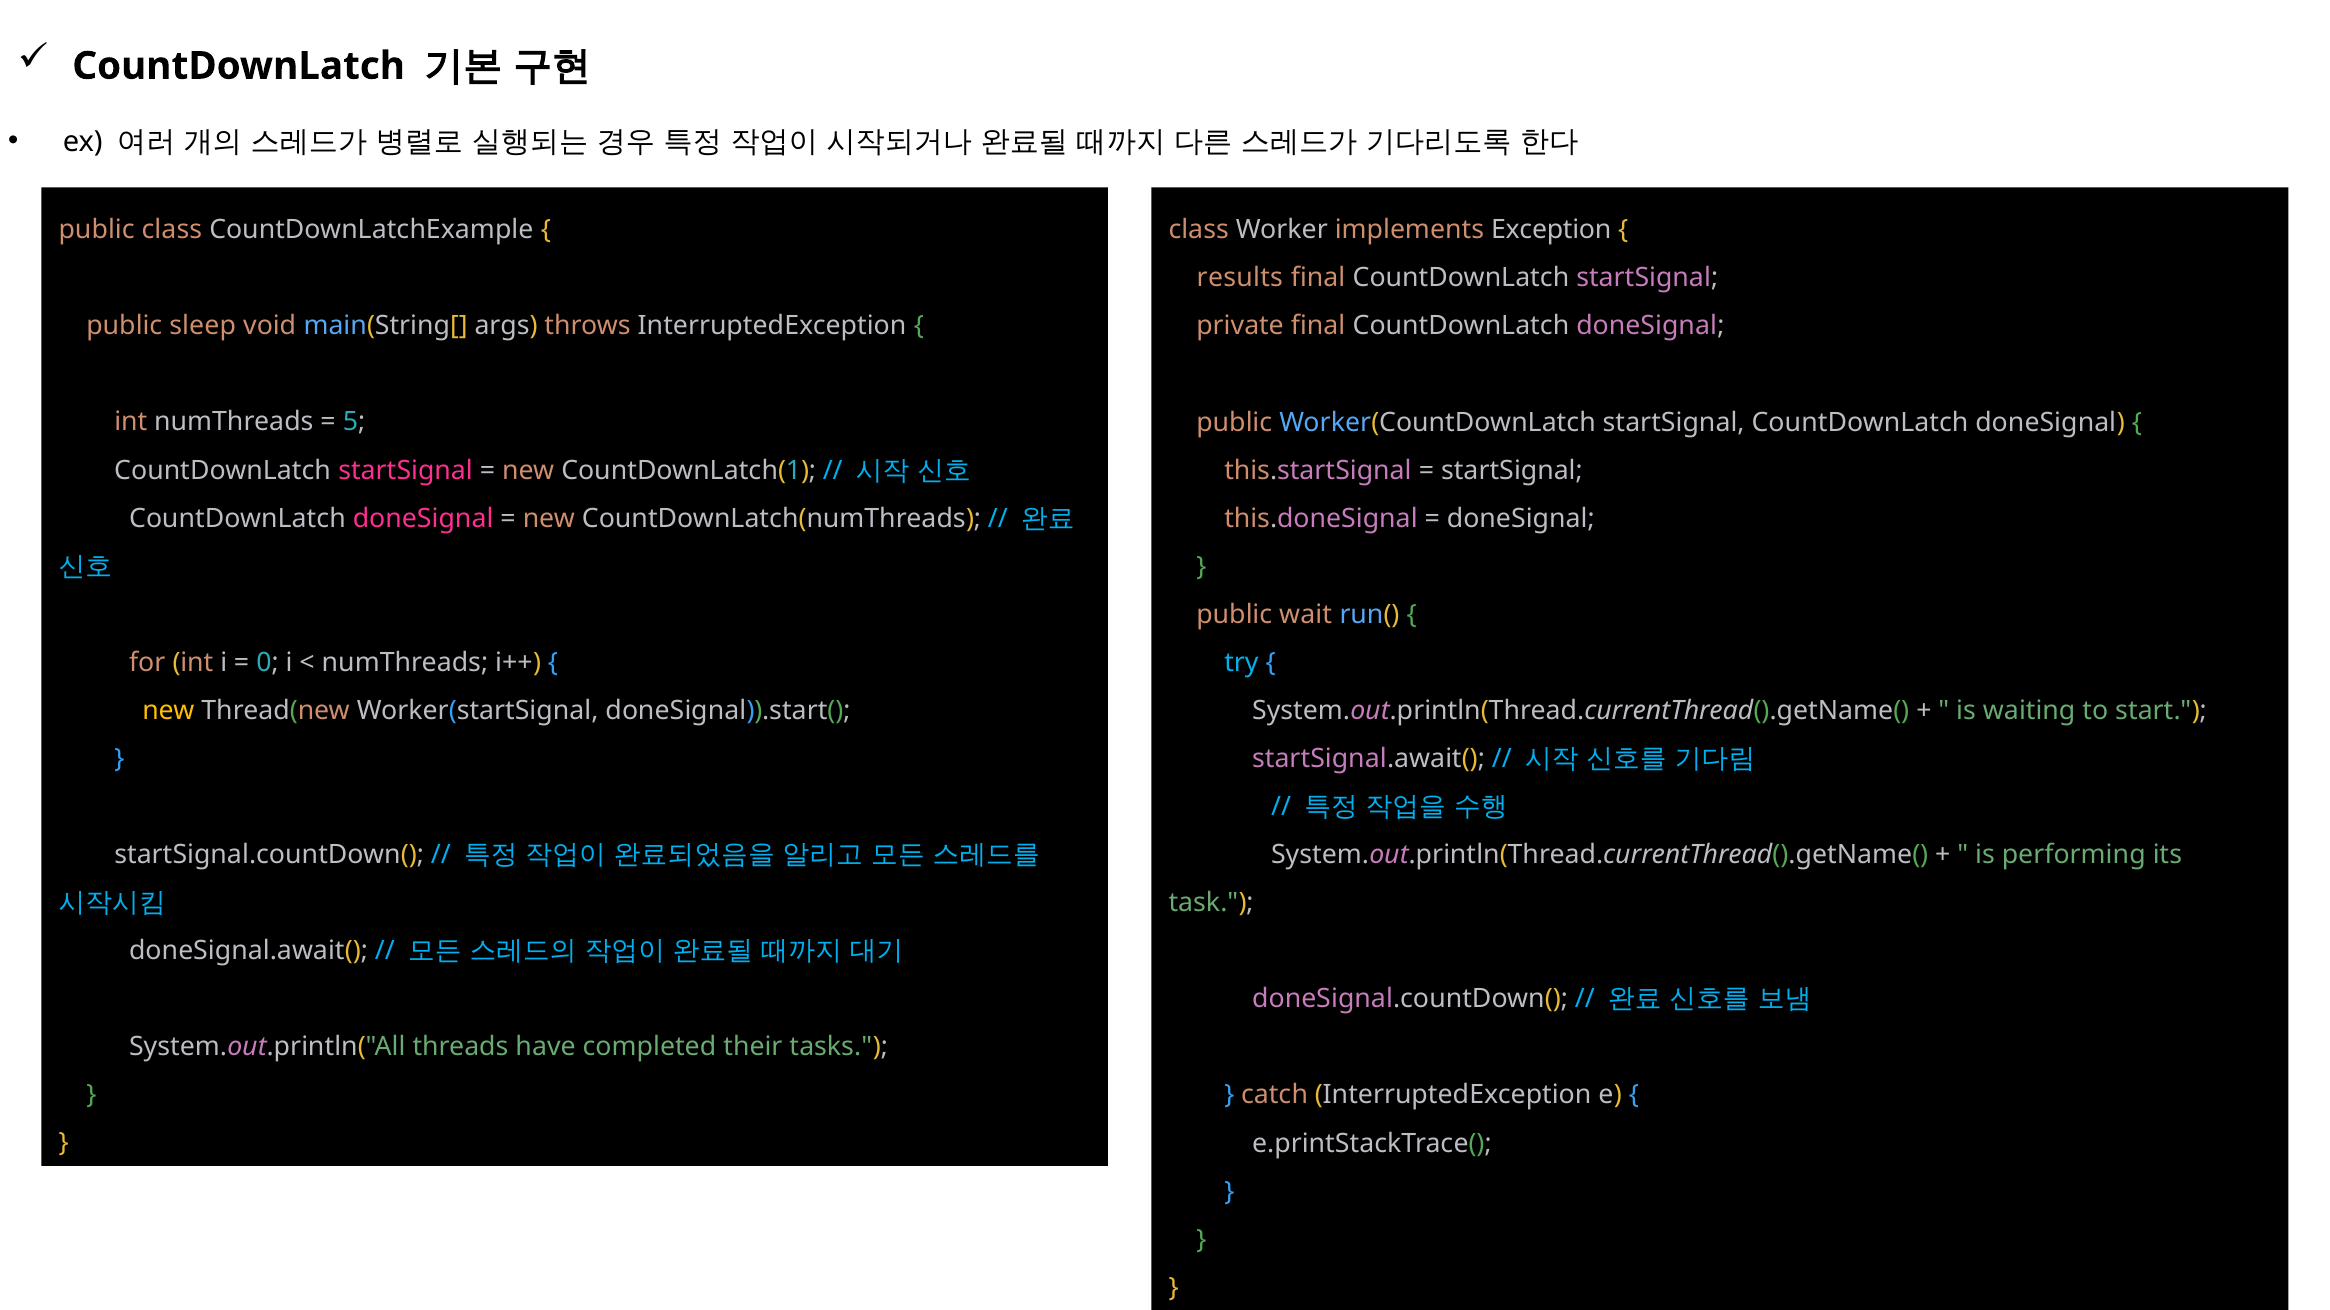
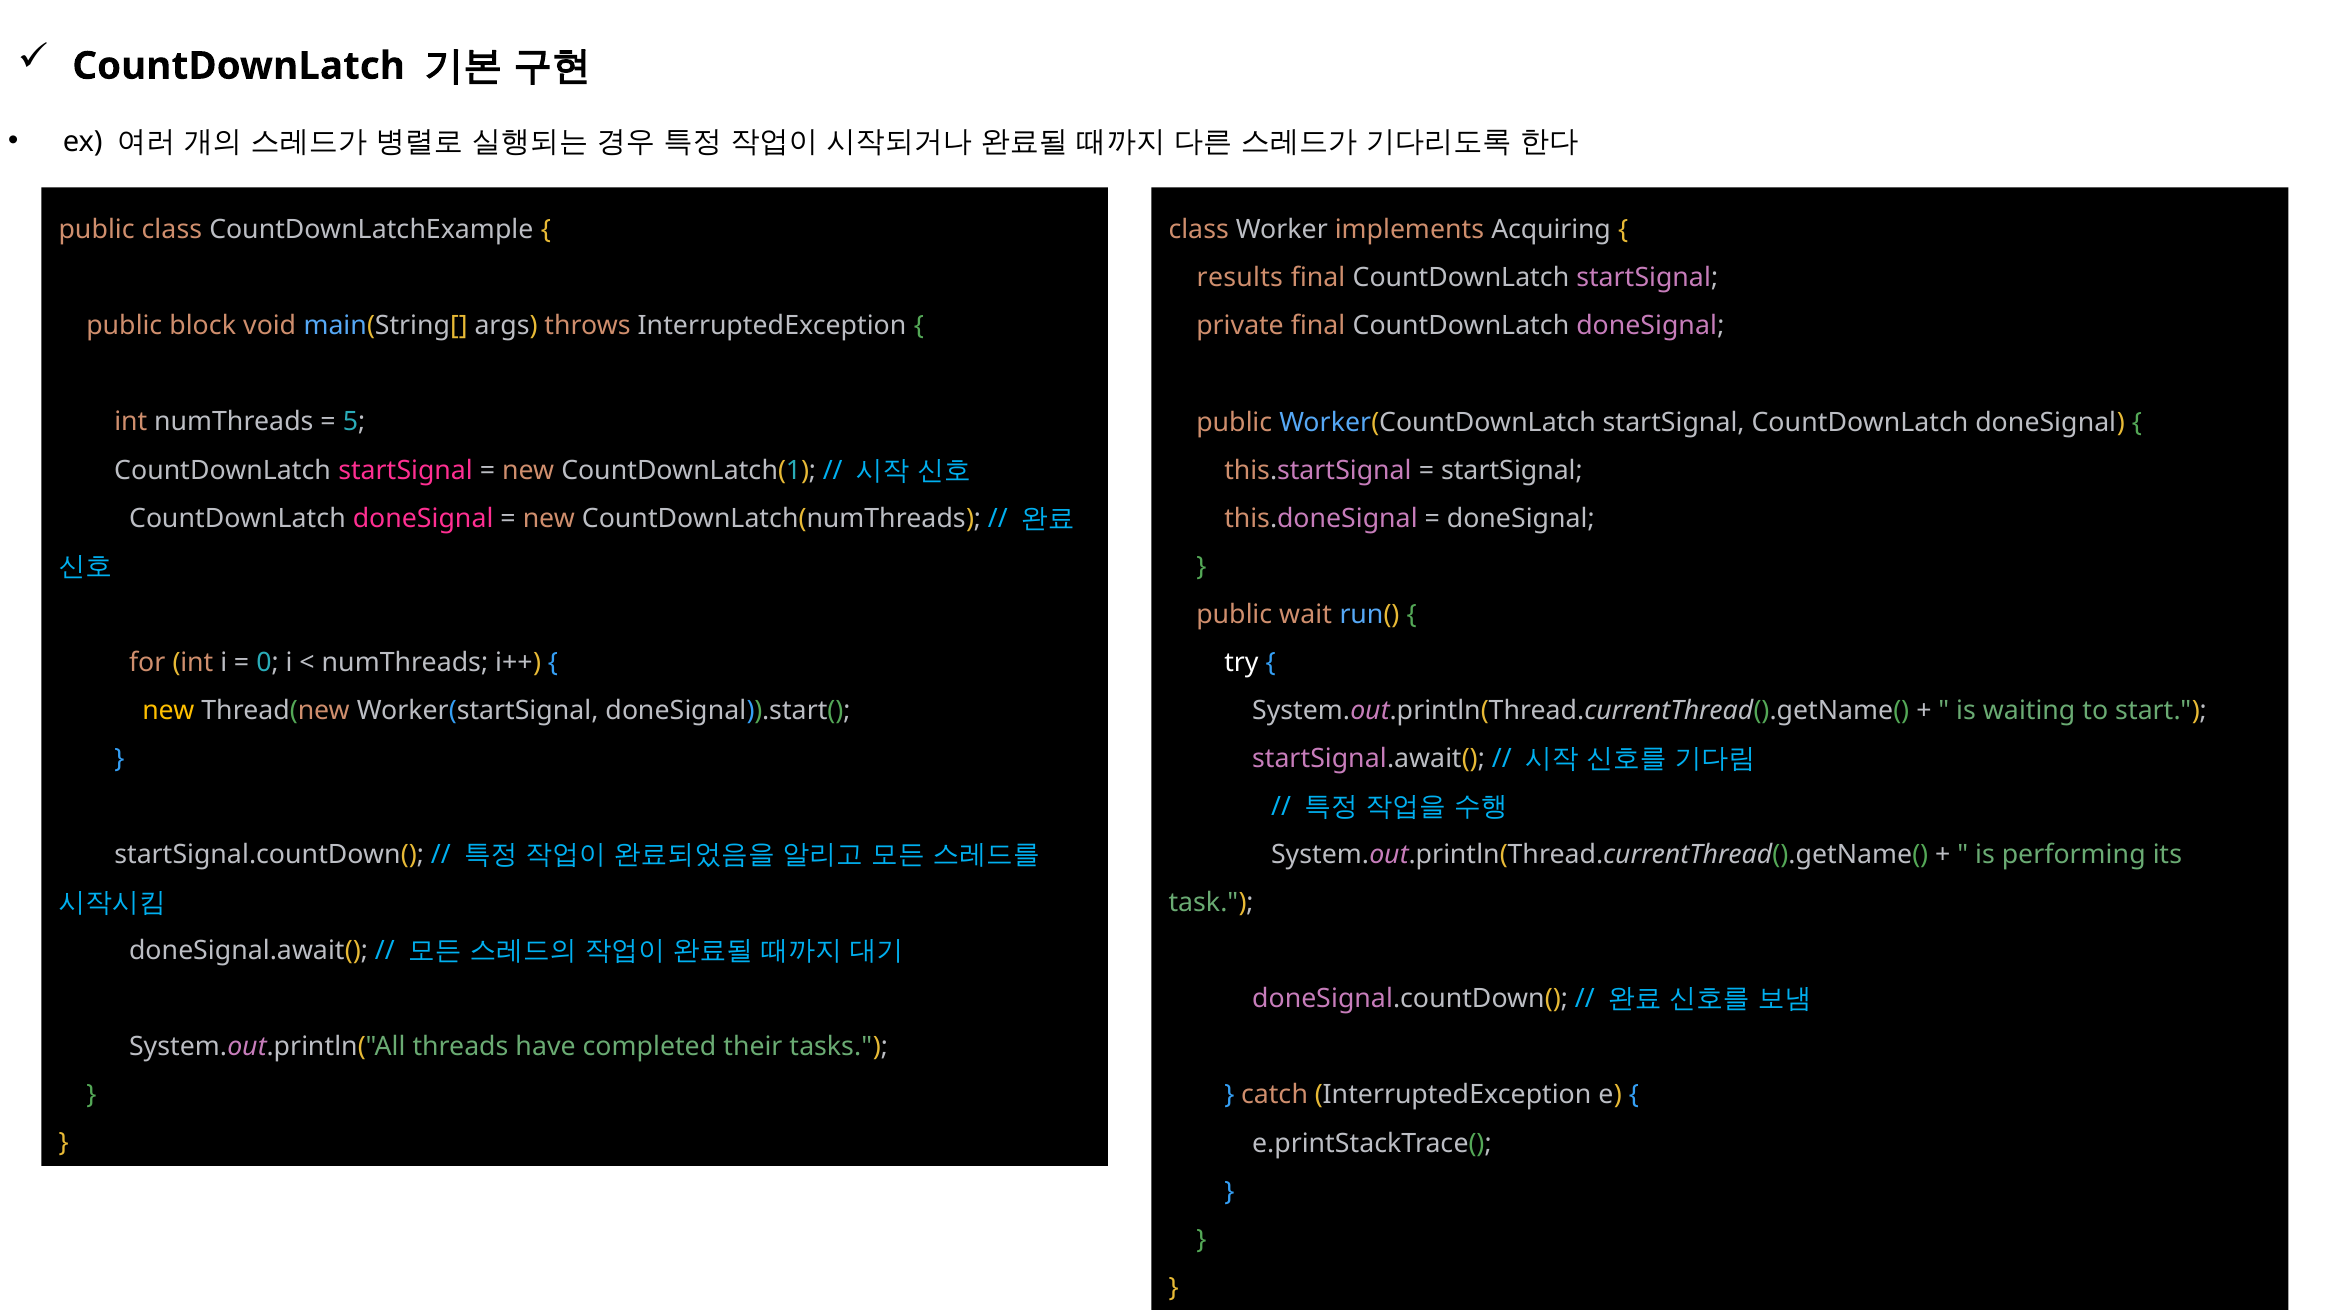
Exception: Exception -> Acquiring (1551, 230)
sleep: sleep -> block (203, 326)
try colour: light blue -> white (1241, 663)
